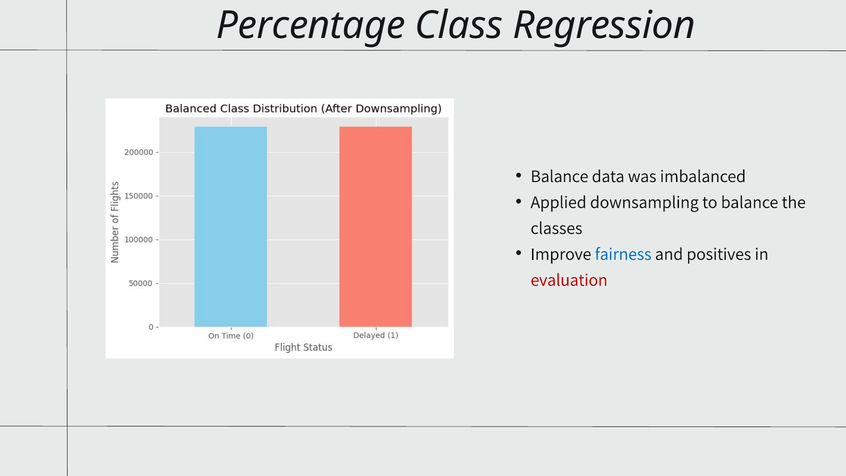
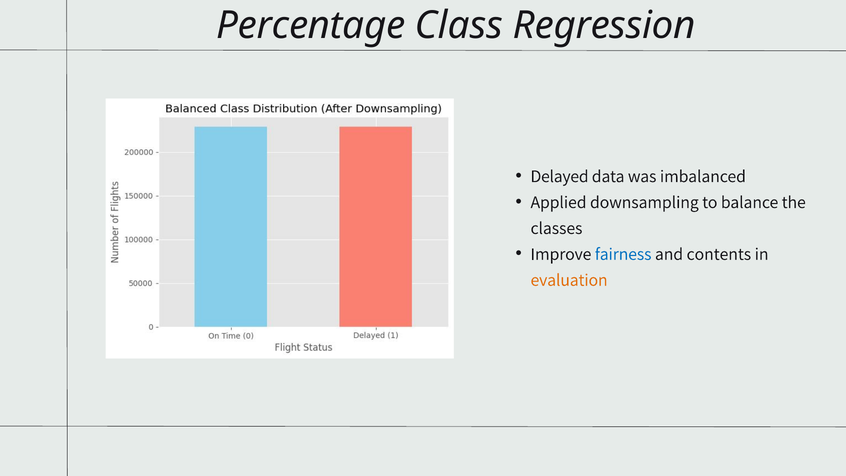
Balance: Balance -> Delayed (560, 176)
positives: positives -> contents (719, 254)
evaluation colour: red -> orange (569, 280)
